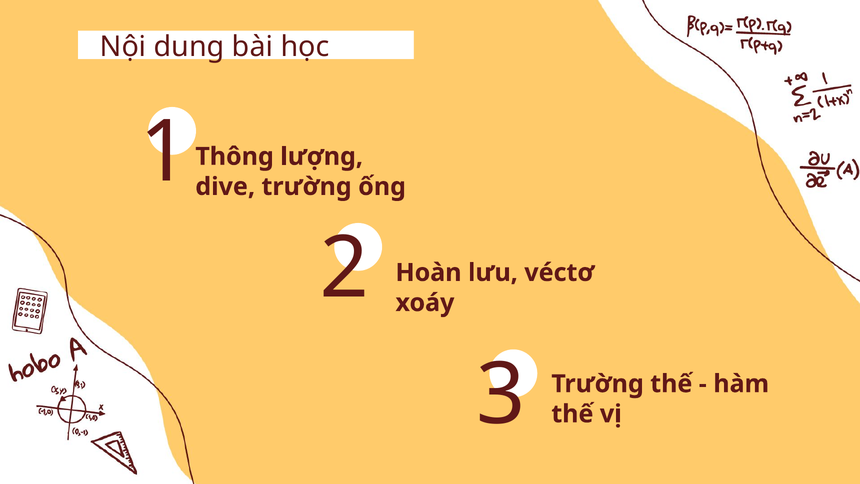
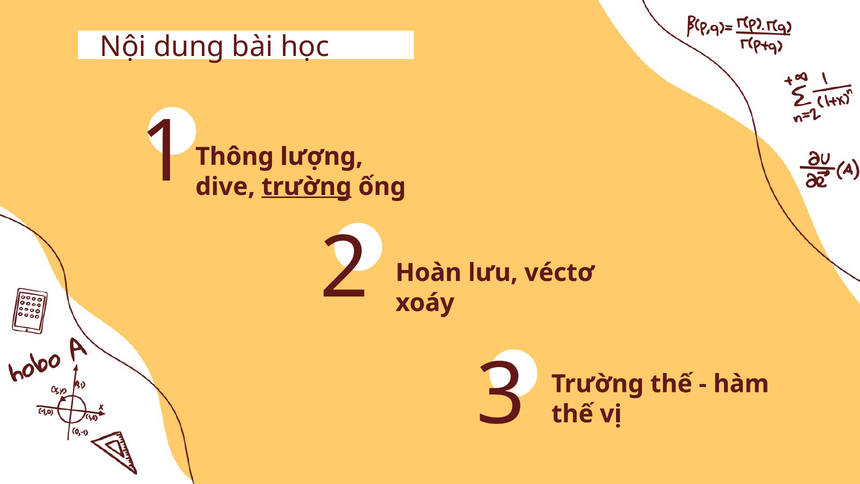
trường underline: none -> present (307, 187)
